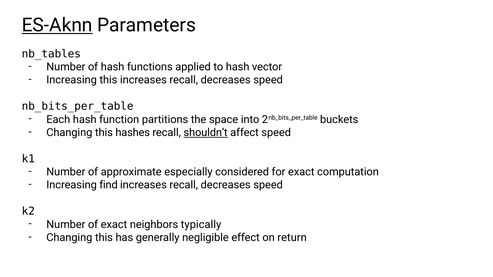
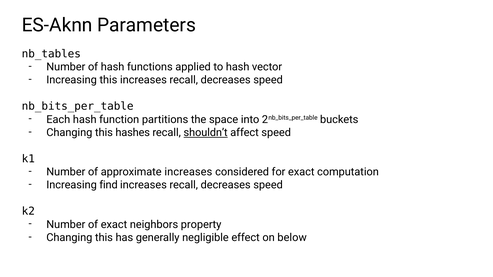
ES-Aknn underline: present -> none (57, 25)
approximate especially: especially -> increases (188, 172)
typically: typically -> property (201, 225)
return: return -> below (292, 238)
